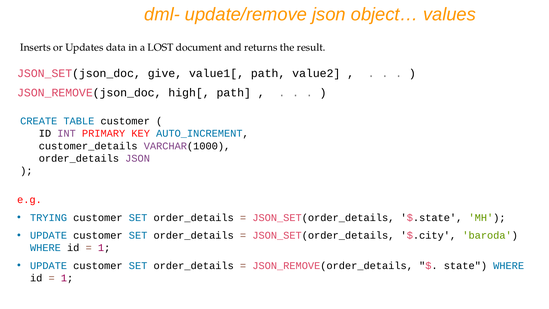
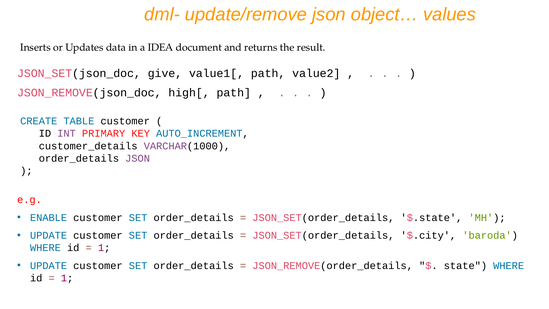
LOST: LOST -> IDEA (160, 47)
TRYING: TRYING -> ENABLE (49, 218)
